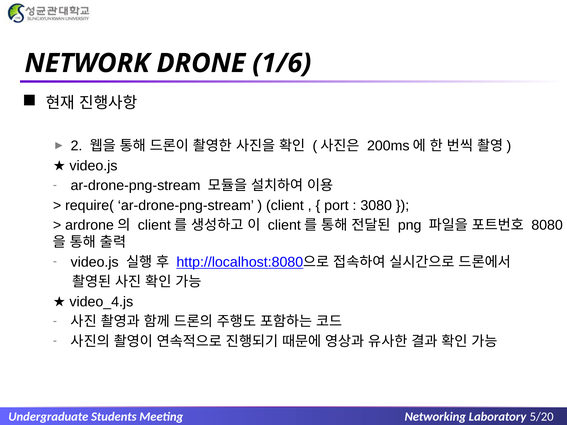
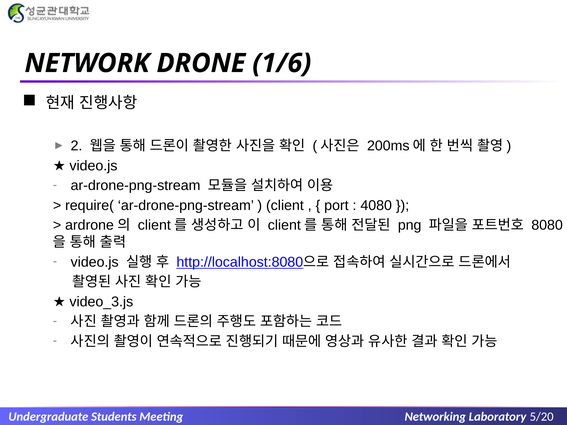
3080: 3080 -> 4080 (376, 205)
video_4.js: video_4.js -> video_3.js (101, 302)
